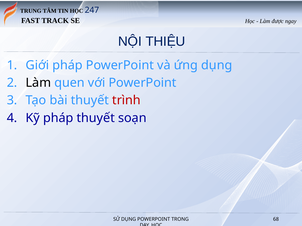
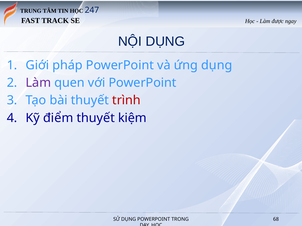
NỘI THIỆU: THIỆU -> DỤNG (165, 42)
Làm colour: black -> purple (38, 83)
Kỹ pháp: pháp -> điểm (58, 118)
soạn: soạn -> kiệm (132, 118)
